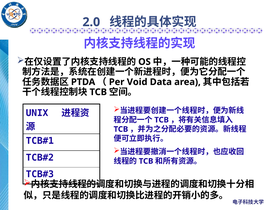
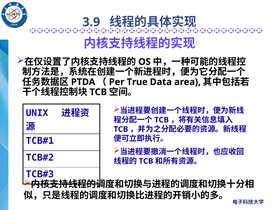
2.0: 2.0 -> 3.9 (91, 22)
Void: Void -> True (137, 82)
